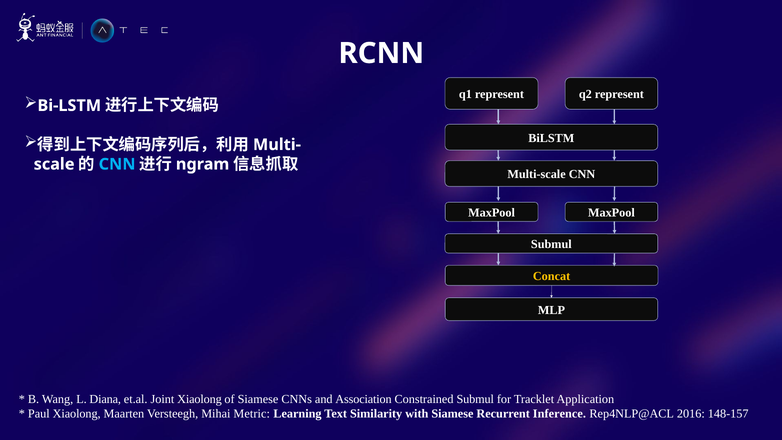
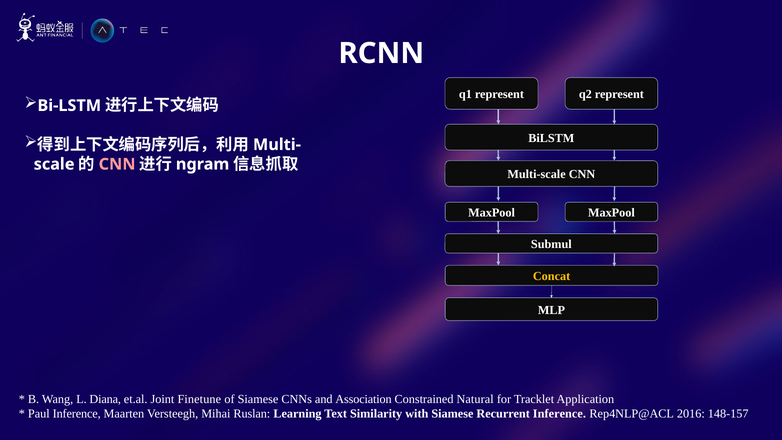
CNN colour: light blue -> pink (117, 164)
Joint Xiaolong: Xiaolong -> Finetune (199, 399)
Constrained Submul: Submul -> Natural (475, 399)
Paul Xiaolong: Xiaolong -> Inference (77, 414)
Metric: Metric -> Ruslan (252, 414)
